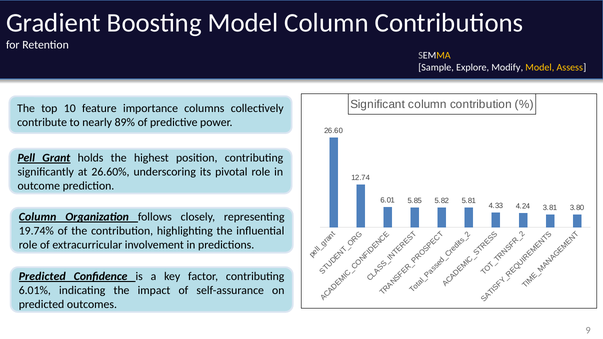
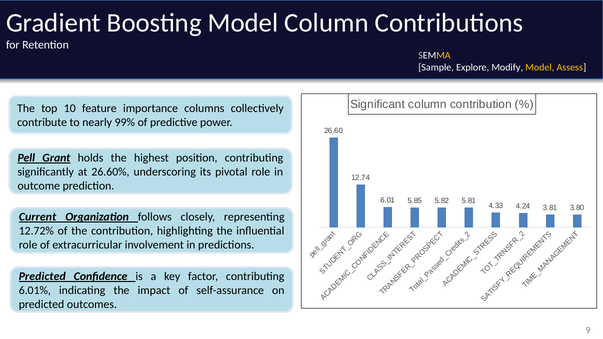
89%: 89% -> 99% (125, 123)
Column: Column -> Current (38, 217)
19.74%: 19.74% -> 12.72% (36, 231)
